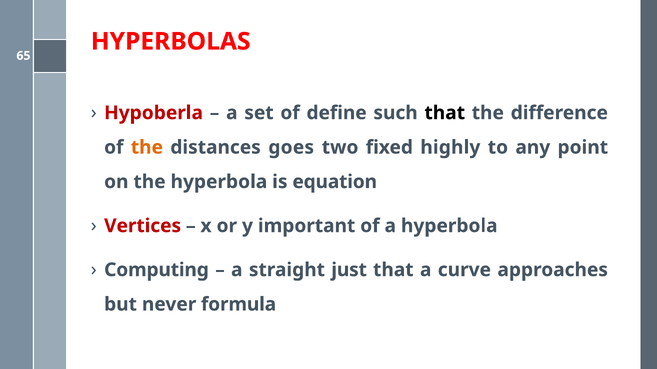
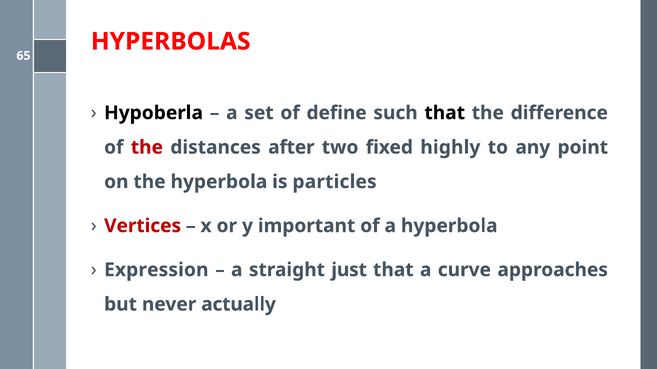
Hypoberla colour: red -> black (154, 113)
the colour: orange -> red (147, 148)
goes: goes -> after (291, 148)
equation: equation -> particles (335, 182)
Computing: Computing -> Expression (156, 270)
formula: formula -> actually (239, 305)
